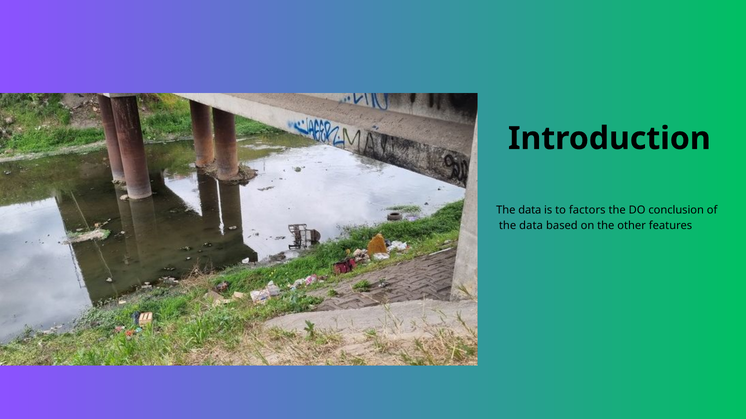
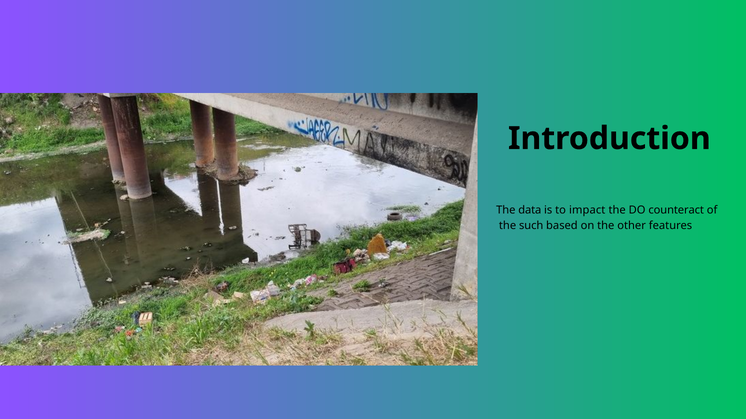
factors: factors -> impact (587, 210)
conclusion: conclusion -> counteract (676, 210)
data: data -> such (531, 226)
